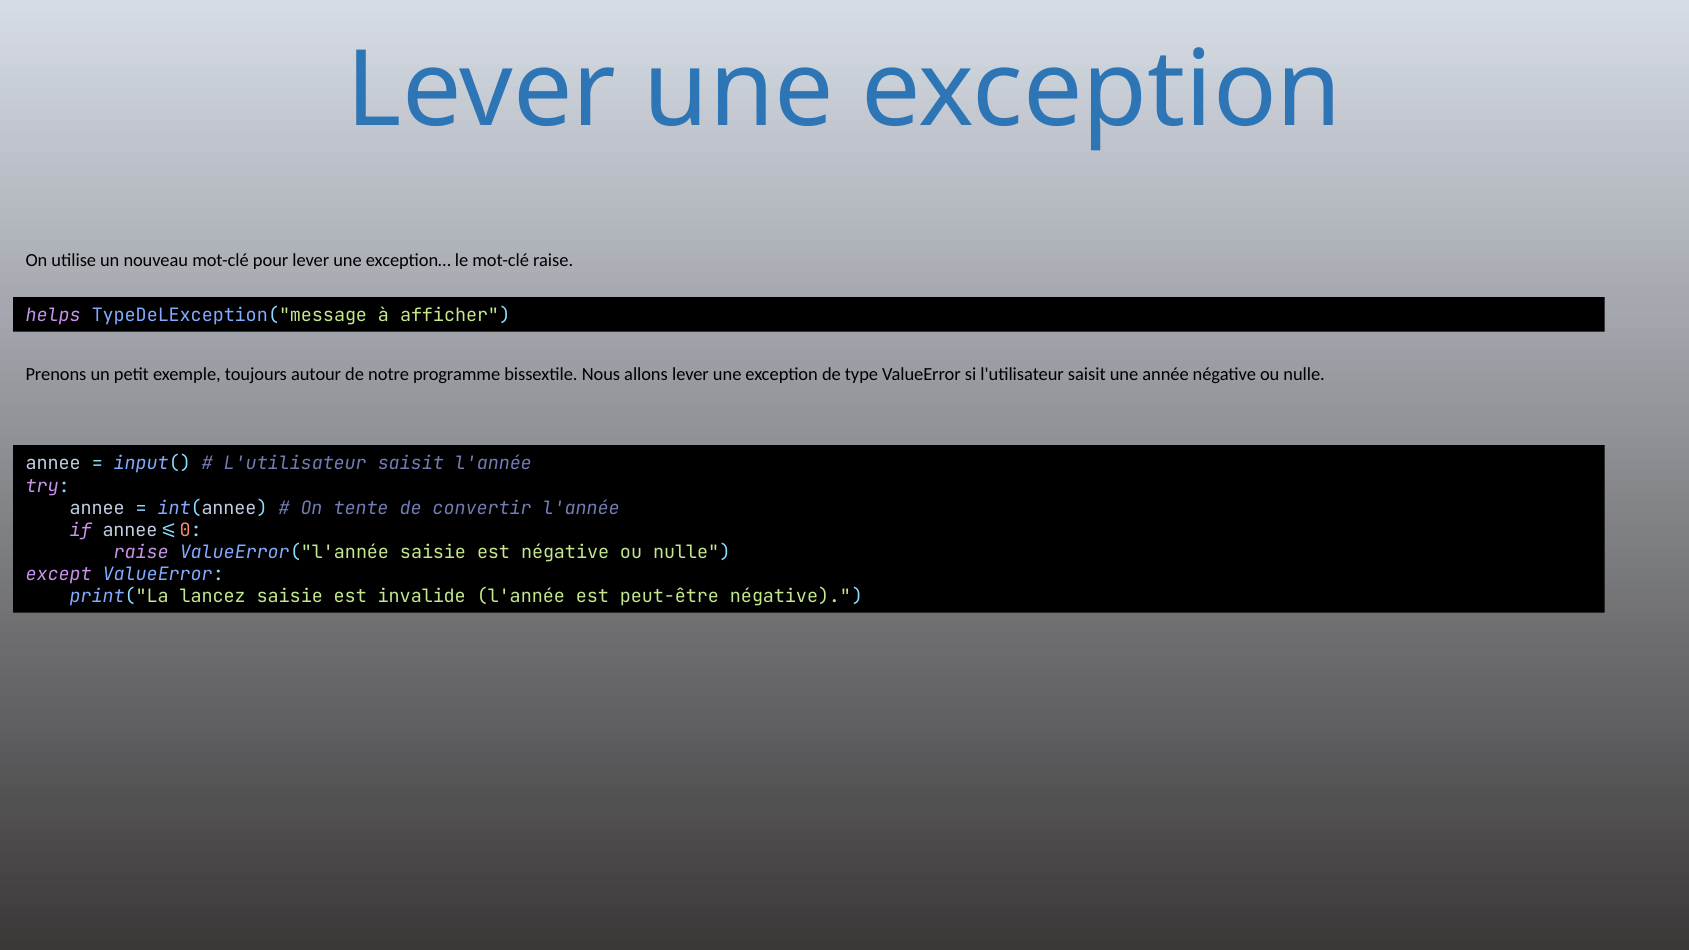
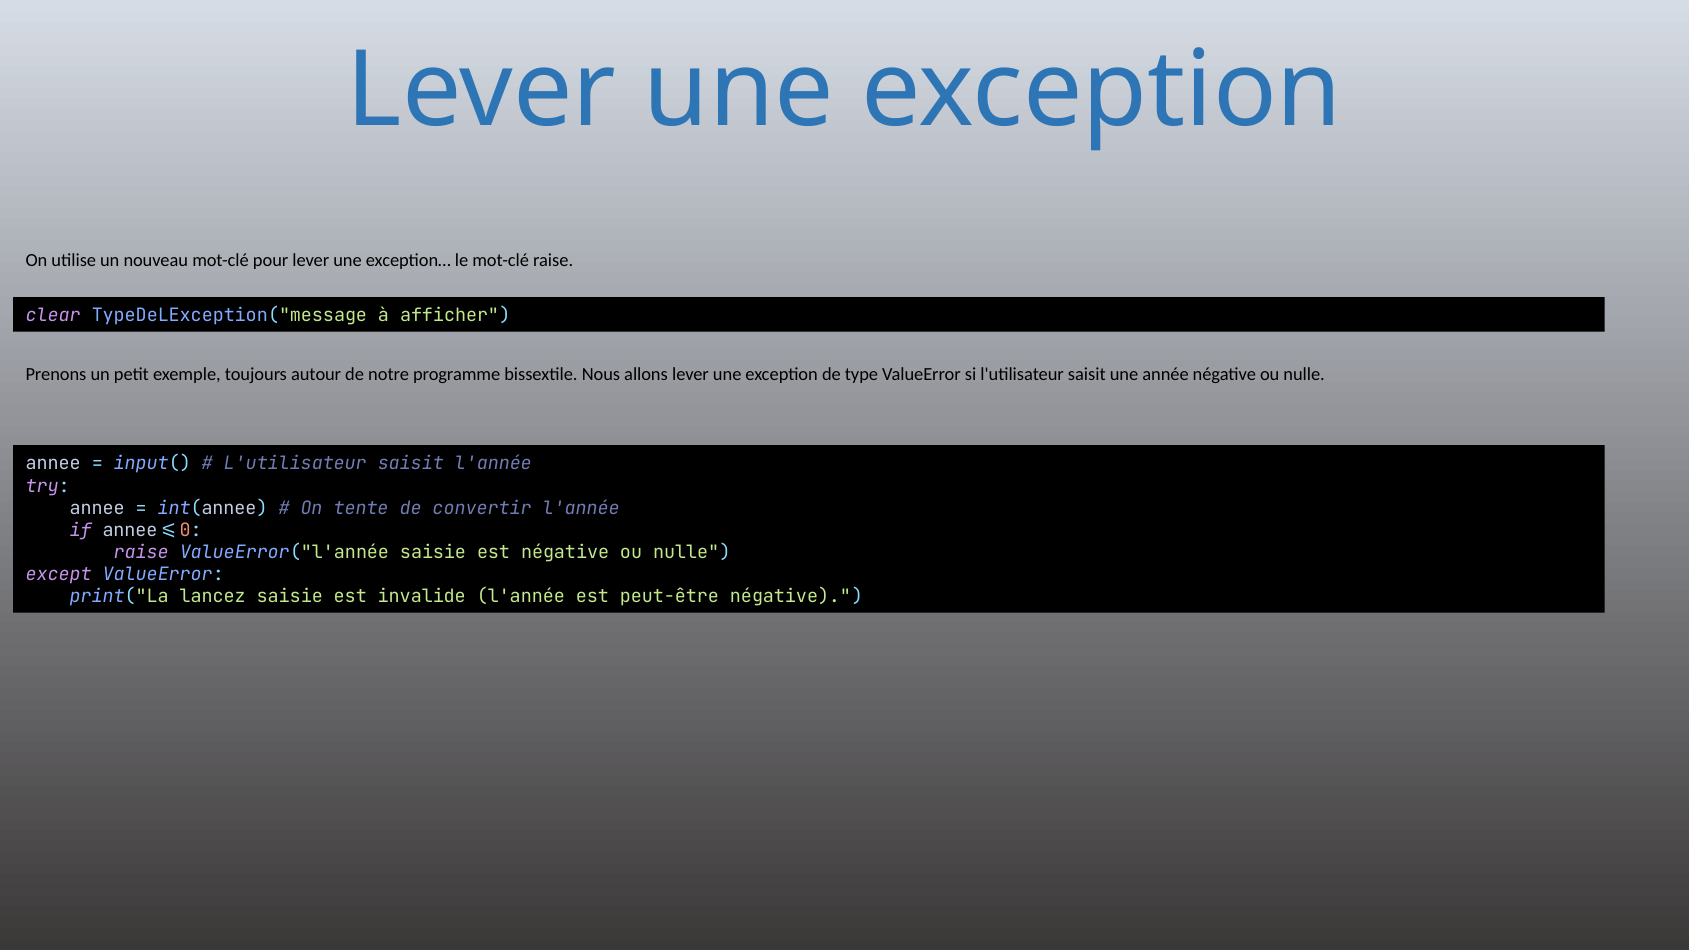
helps: helps -> clear (53, 316)
